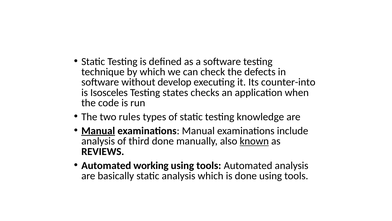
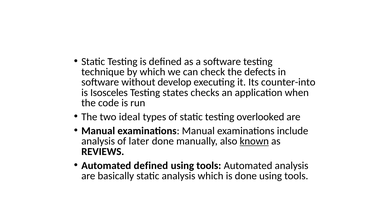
rules: rules -> ideal (130, 117)
knowledge: knowledge -> overlooked (260, 117)
Manual underline: present -> none (98, 131)
third: third -> later (139, 141)
Automated working: working -> defined (151, 165)
